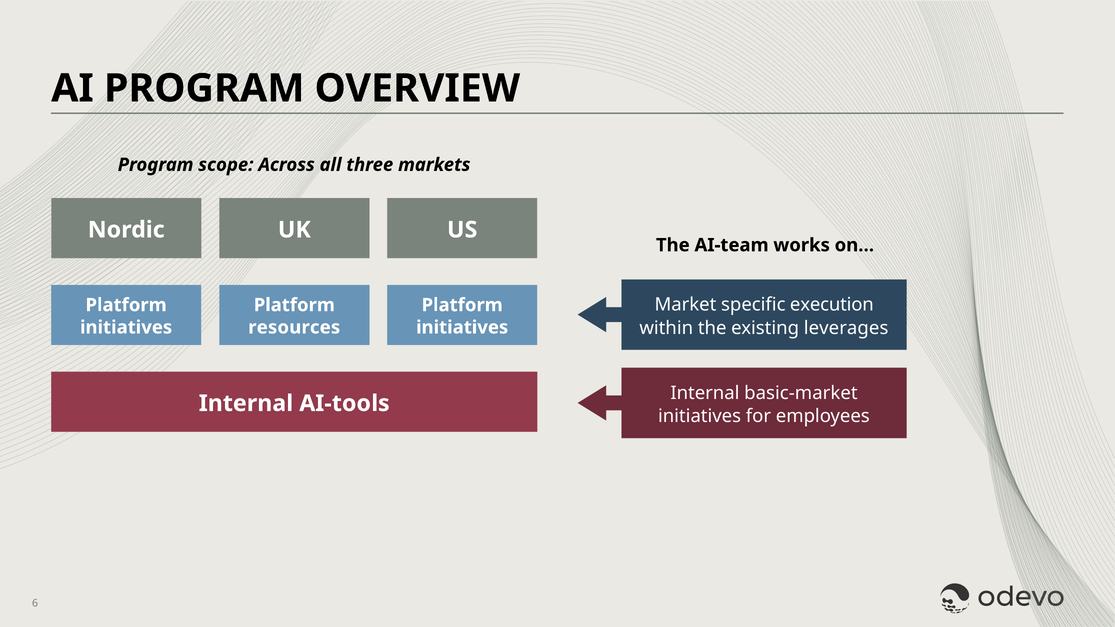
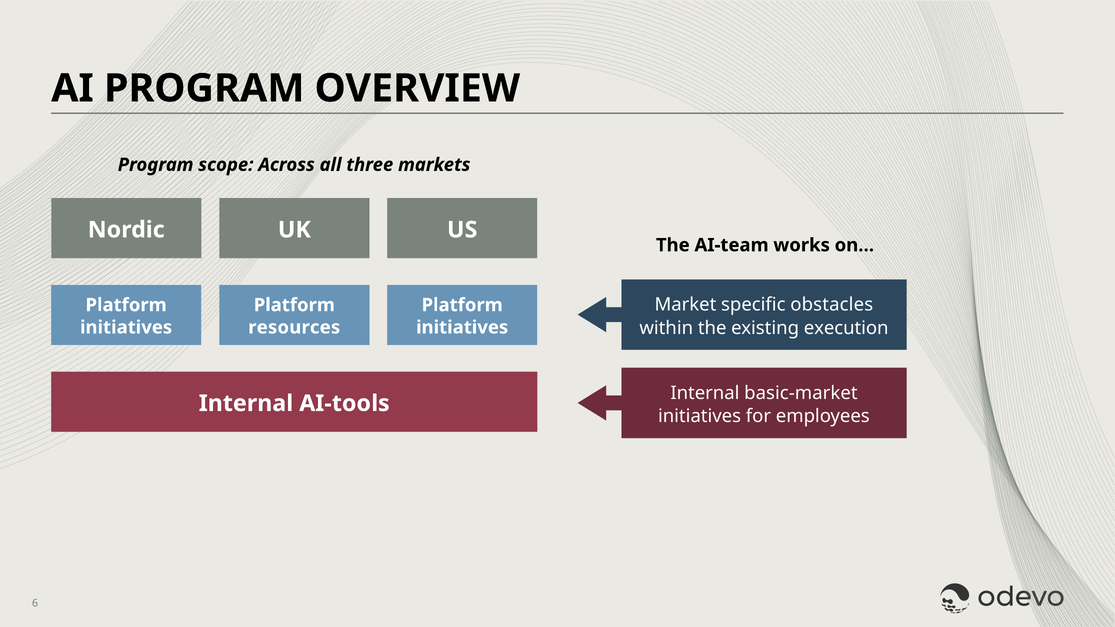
execution: execution -> obstacles (832, 305)
leverages: leverages -> execution (846, 328)
